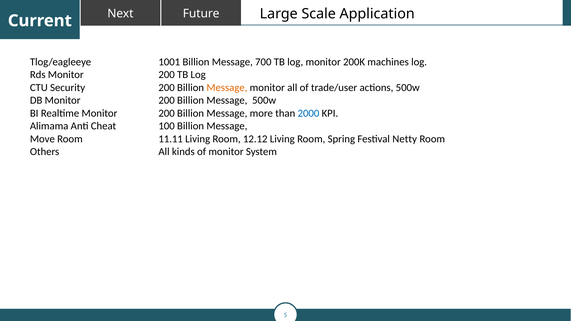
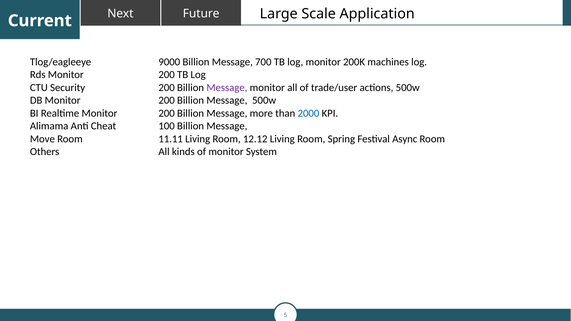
1001: 1001 -> 9000 (169, 62)
Message colour: orange -> purple (227, 88)
Netty: Netty -> Async (405, 139)
